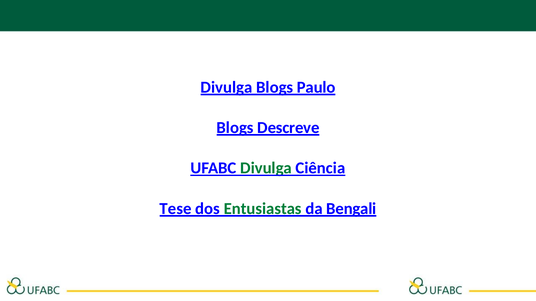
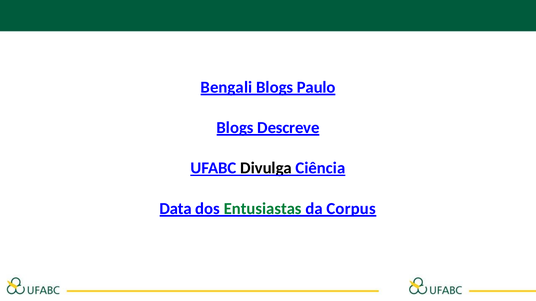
Divulga: Divulga -> Bengali (226, 87)
Divulga colour: green -> black (266, 168)
Tese: Tese -> Data (176, 209)
Bengali: Bengali -> Corpus (351, 209)
